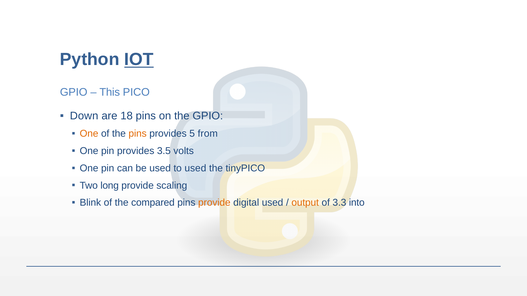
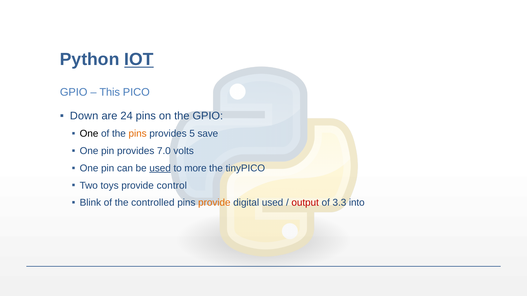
18: 18 -> 24 (127, 116)
One colour: orange -> black (89, 134)
from: from -> save (208, 134)
3.5: 3.5 -> 7.0 (164, 151)
used underline: none -> present (160, 168)
to used: used -> more (195, 168)
long: long -> toys (110, 186)
scaling: scaling -> control (172, 186)
compared: compared -> controlled (153, 203)
output colour: orange -> red (305, 203)
